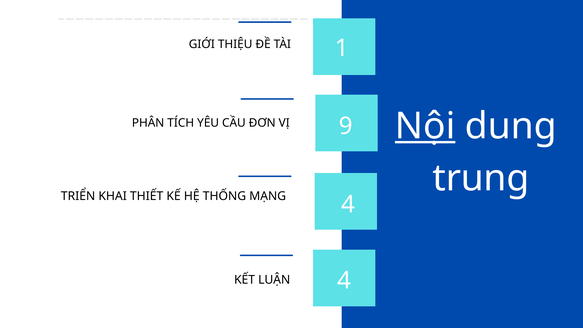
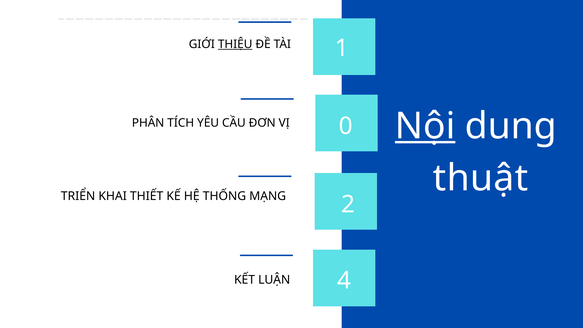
THIỆU underline: none -> present (235, 44)
9: 9 -> 0 (346, 126)
trung: trung -> thuật (481, 178)
4: 4 -> 2 (348, 205)
